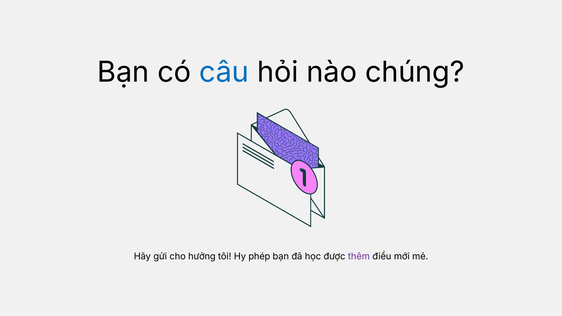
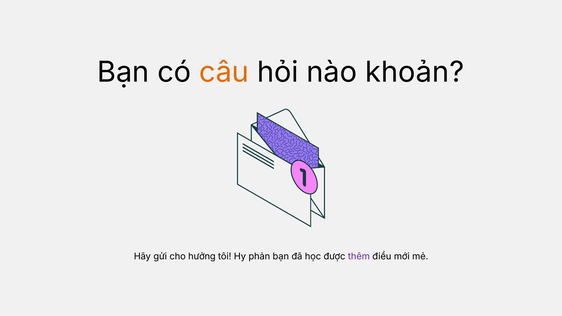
câu colour: blue -> orange (224, 72)
chúng: chúng -> khoản (415, 72)
phép: phép -> phản (259, 256)
